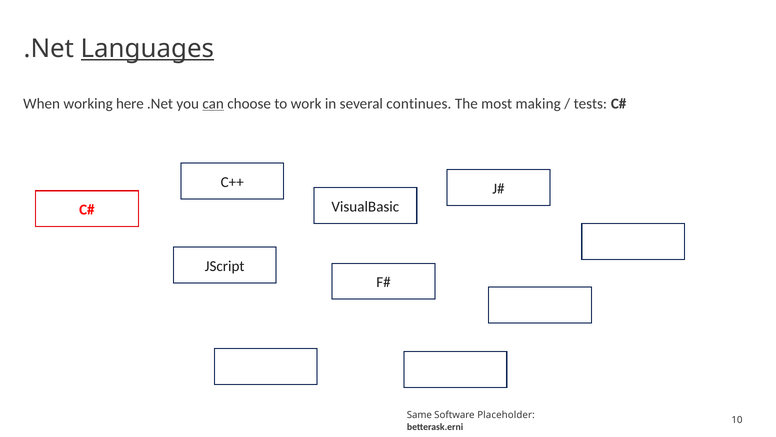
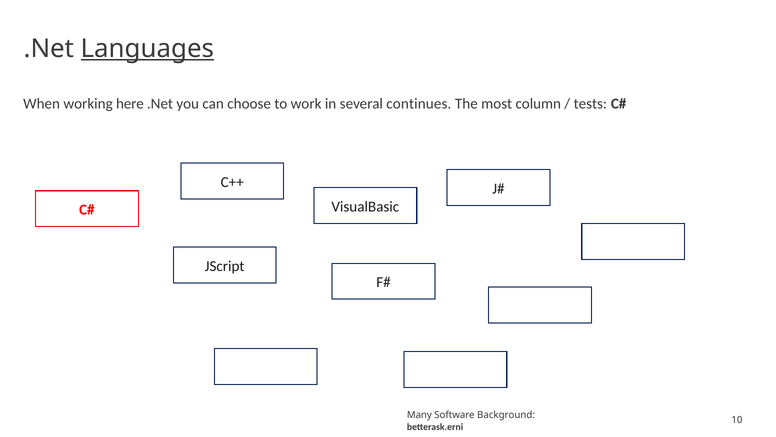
can underline: present -> none (213, 104)
making: making -> column (538, 104)
Same: Same -> Many (419, 415)
Placeholder: Placeholder -> Background (506, 415)
